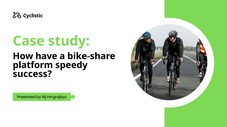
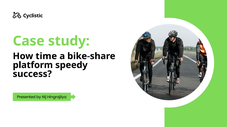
have: have -> time (46, 56)
